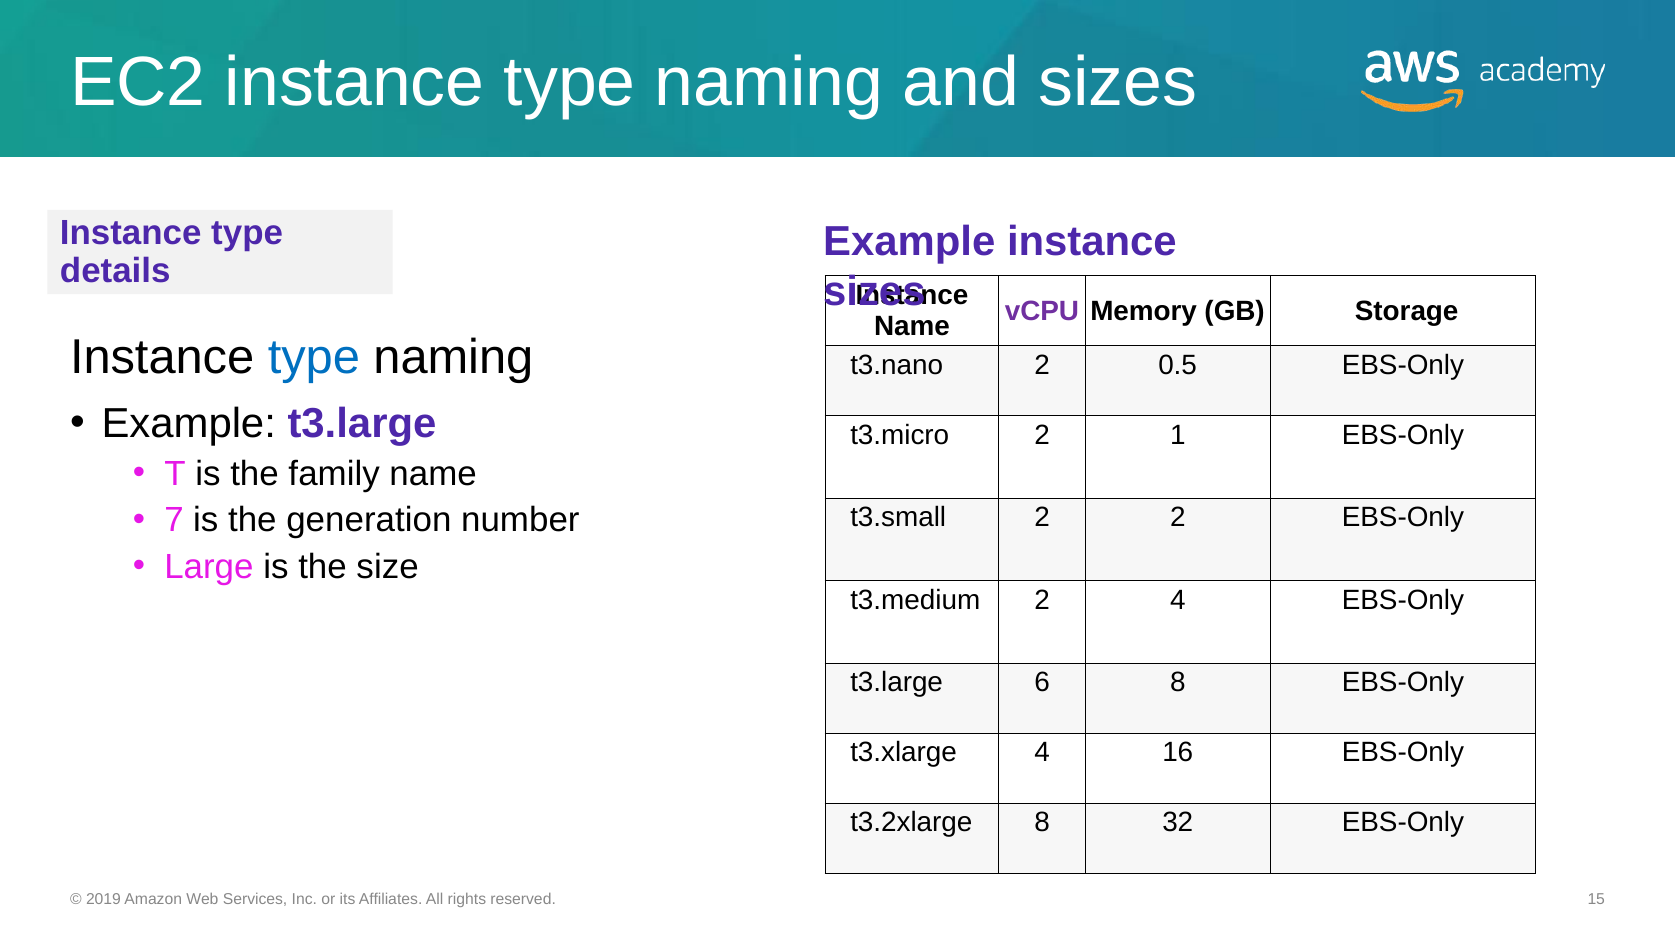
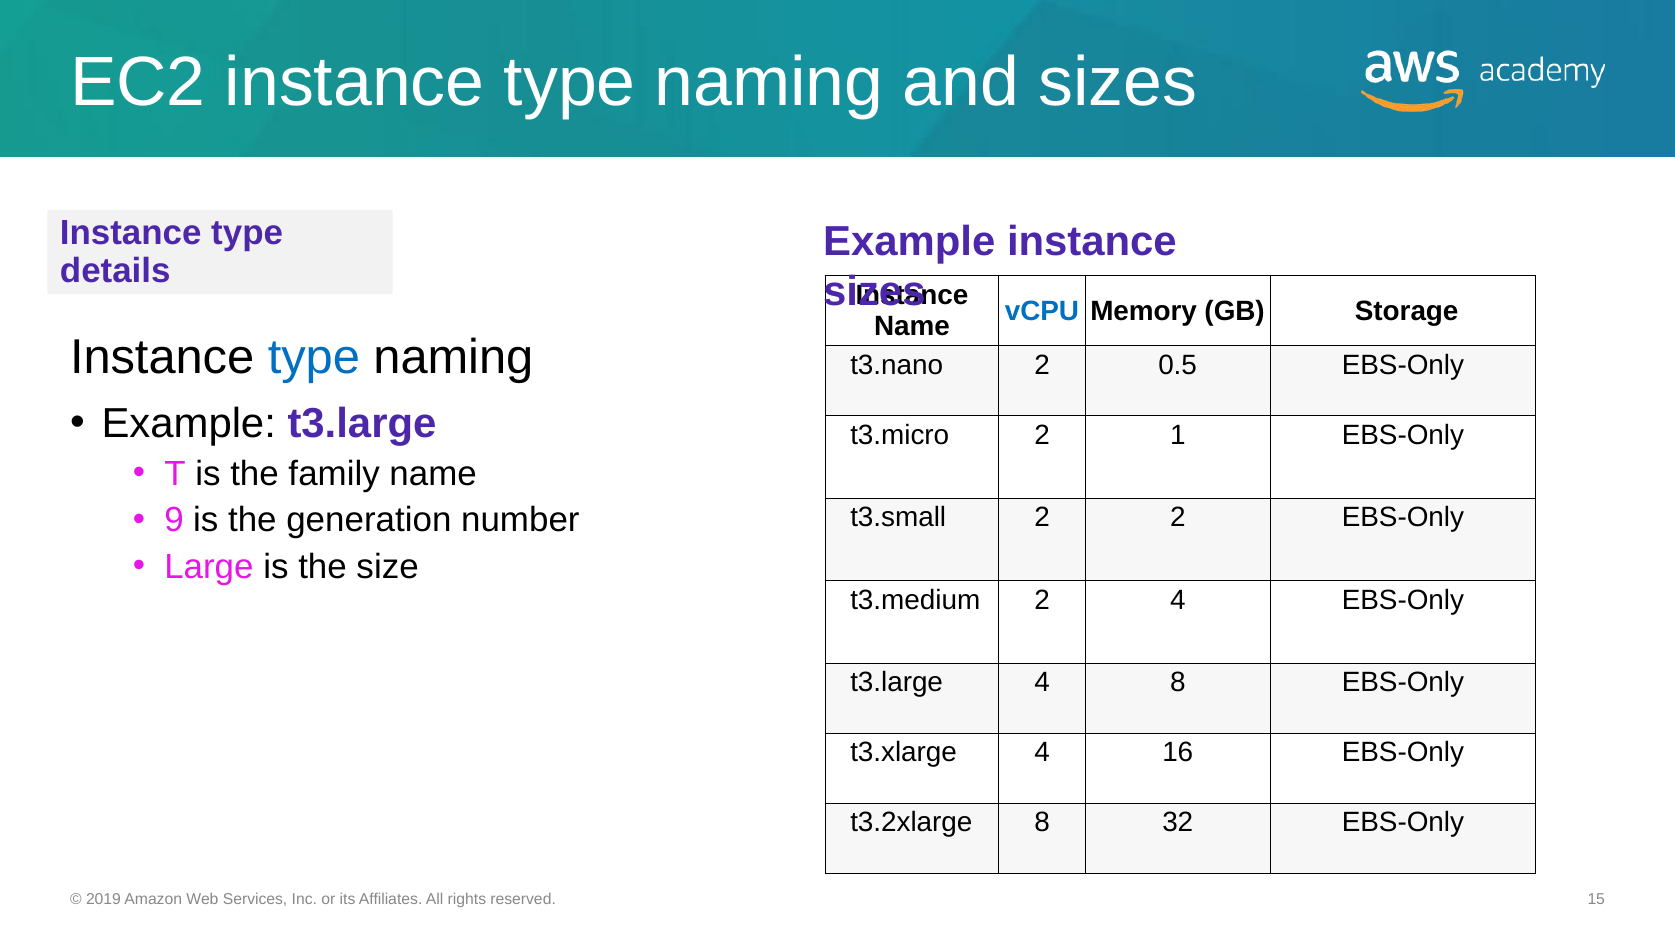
vCPU colour: purple -> blue (1042, 311)
7: 7 -> 9 (174, 520)
t3.large 6: 6 -> 4 (1042, 683)
